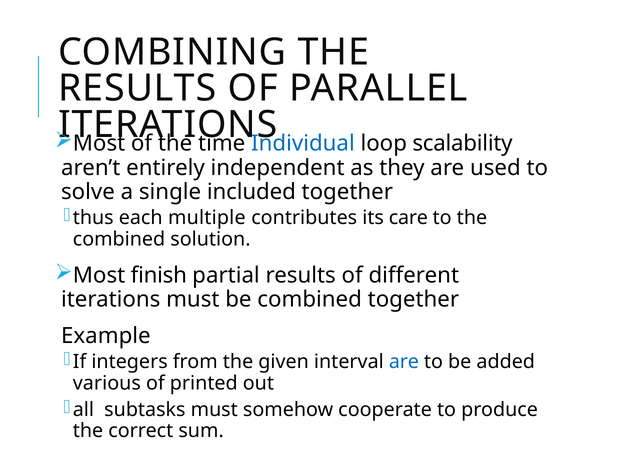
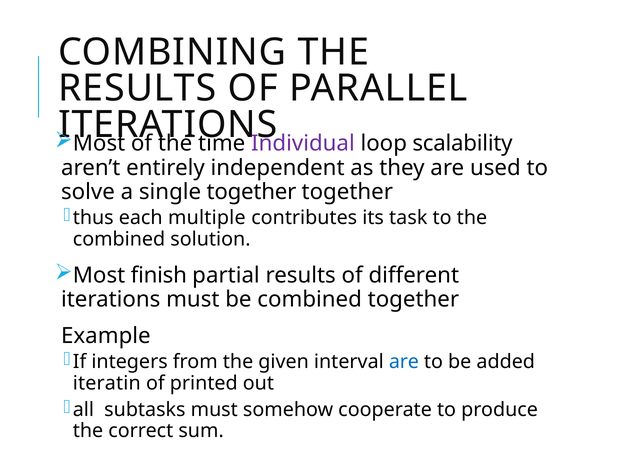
Individual colour: blue -> purple (303, 144)
single included: included -> together (251, 192)
care: care -> task (408, 218)
various: various -> iteratin (107, 383)
